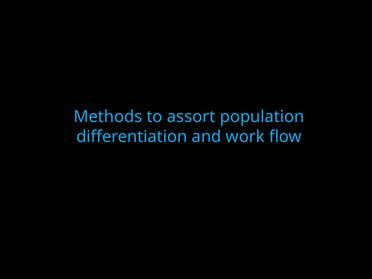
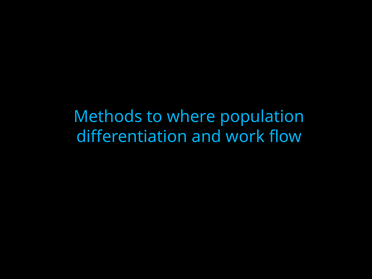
assort: assort -> where (191, 117)
